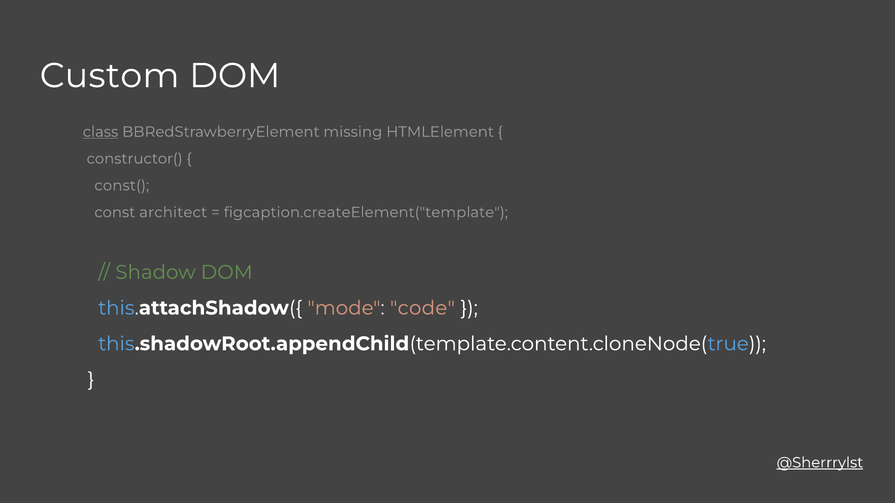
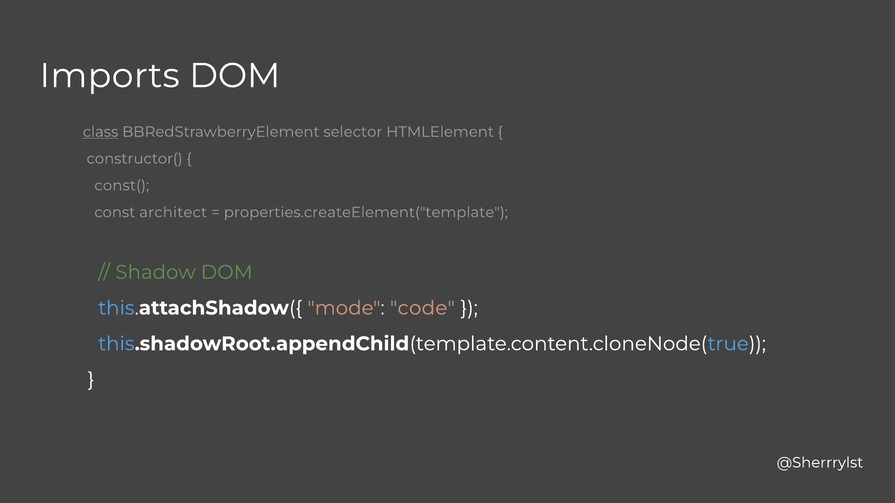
Custom: Custom -> Imports (110, 76)
missing: missing -> selector (353, 132)
figcaption.createElement("template: figcaption.createElement("template -> properties.createElement("template (366, 213)
@Sherrrylst underline: present -> none (820, 463)
